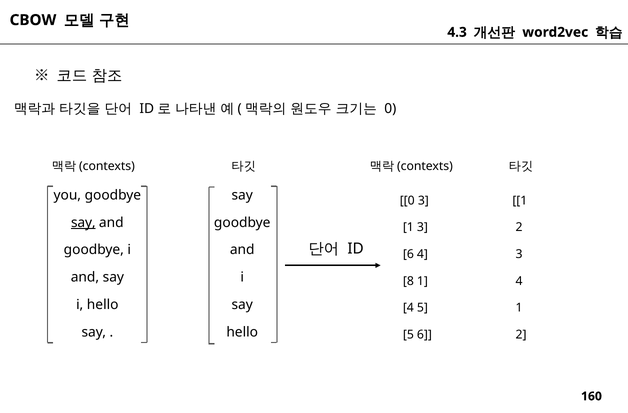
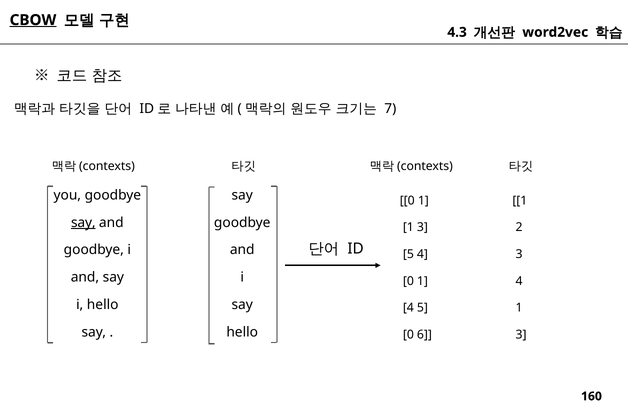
CBOW underline: none -> present (33, 20)
0: 0 -> 7 (390, 108)
3: 3 -> 1 (423, 200)
6: 6 -> 5 (408, 254)
8: 8 -> 0 (408, 281)
5: 5 -> 0 (408, 334)
2: 2 -> 3 (521, 334)
